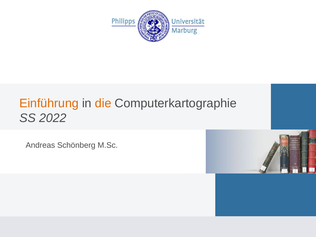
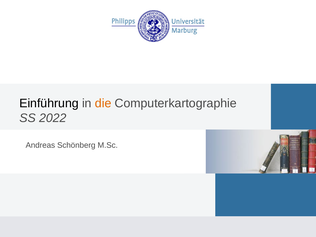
Einführung colour: orange -> black (49, 103)
